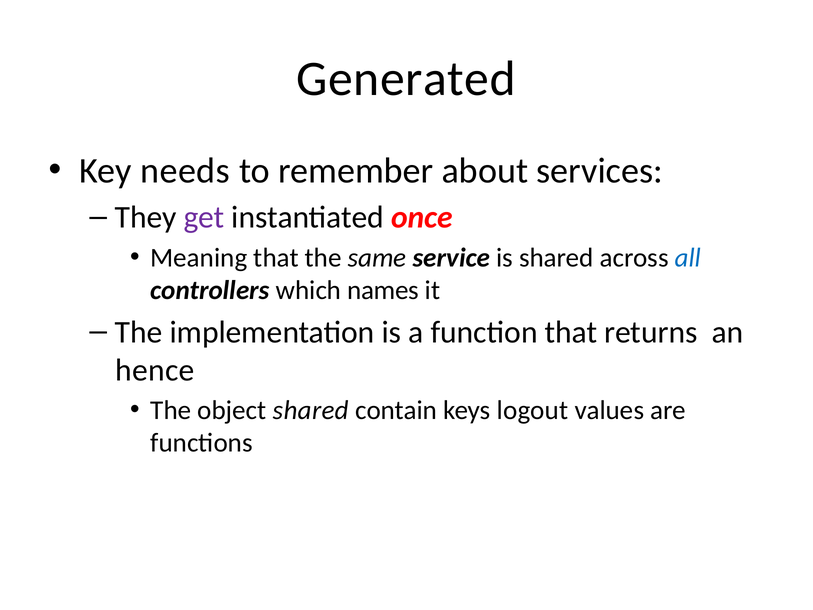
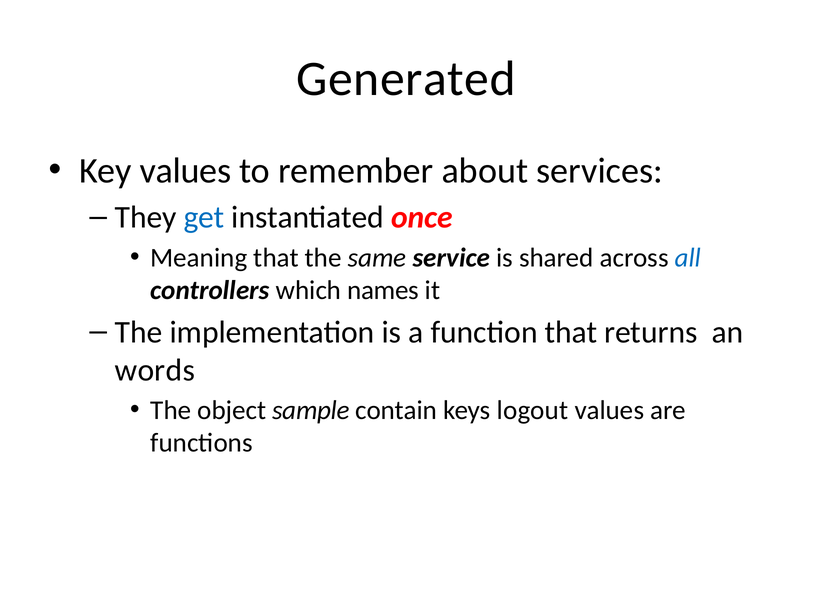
Key needs: needs -> values (185, 171)
get colour: purple -> blue (204, 217)
hence: hence -> words (155, 370)
object shared: shared -> sample (311, 410)
